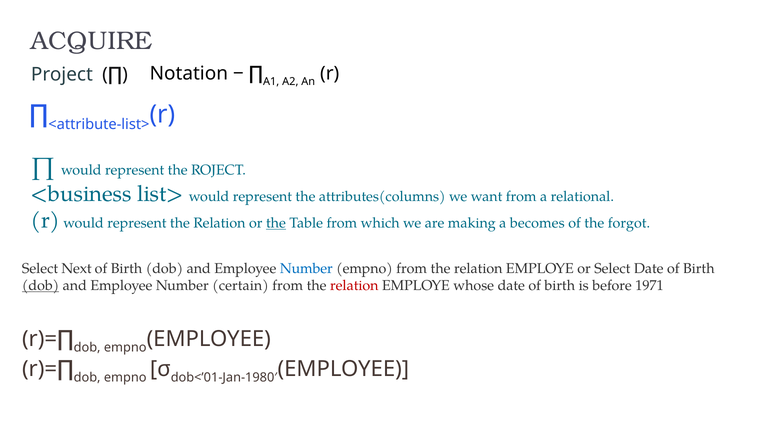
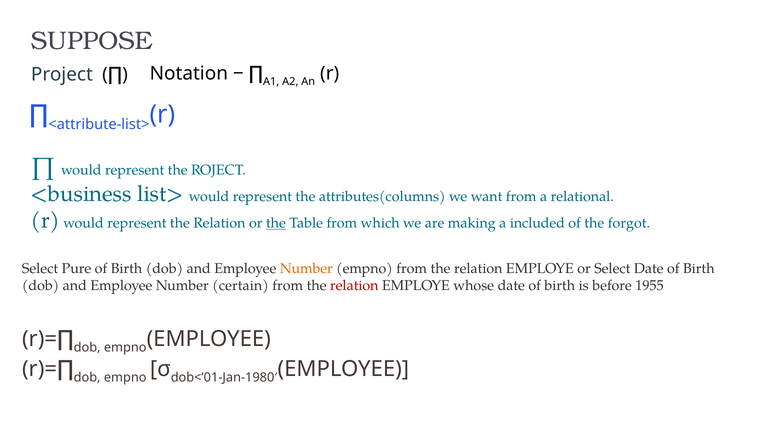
ACQUIRE: ACQUIRE -> SUPPOSE (92, 41)
becomes: becomes -> included (537, 223)
Next: Next -> Pure (76, 268)
Number colour: blue -> orange (306, 268)
dob underline: present -> none (41, 286)
1971: 1971 -> 1955 (649, 286)
